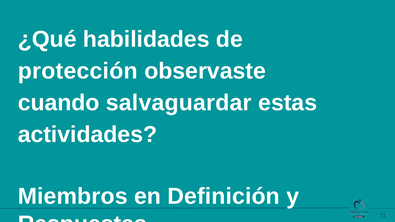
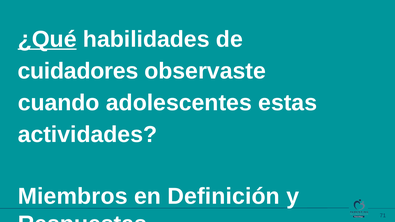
¿Qué underline: none -> present (47, 39)
protección: protección -> cuidadores (78, 71)
salvaguardar: salvaguardar -> adolescentes (179, 103)
